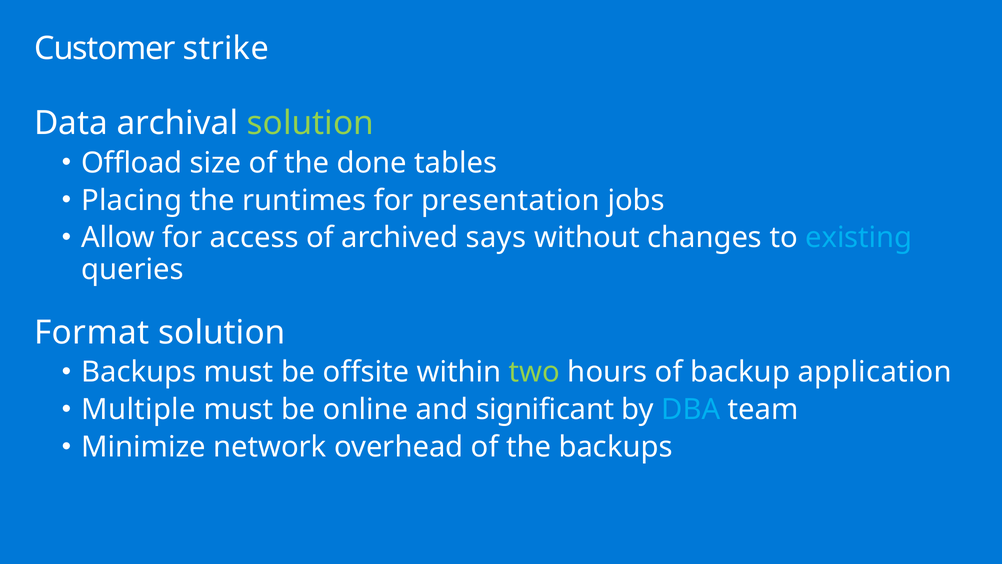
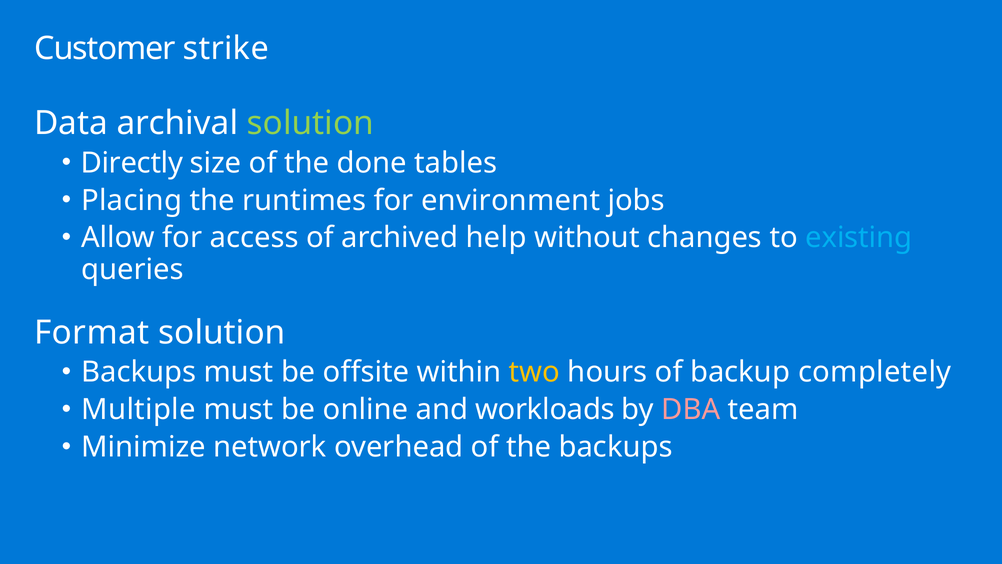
Offload: Offload -> Directly (132, 163)
presentation: presentation -> environment (511, 200)
says: says -> help (496, 238)
two colour: light green -> yellow (534, 372)
application: application -> completely (875, 372)
significant: significant -> workloads (545, 409)
DBA colour: light blue -> pink (691, 409)
